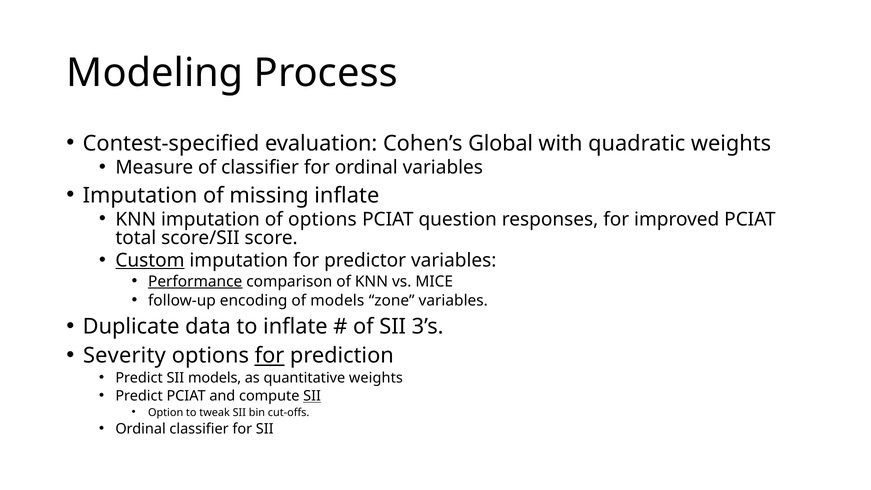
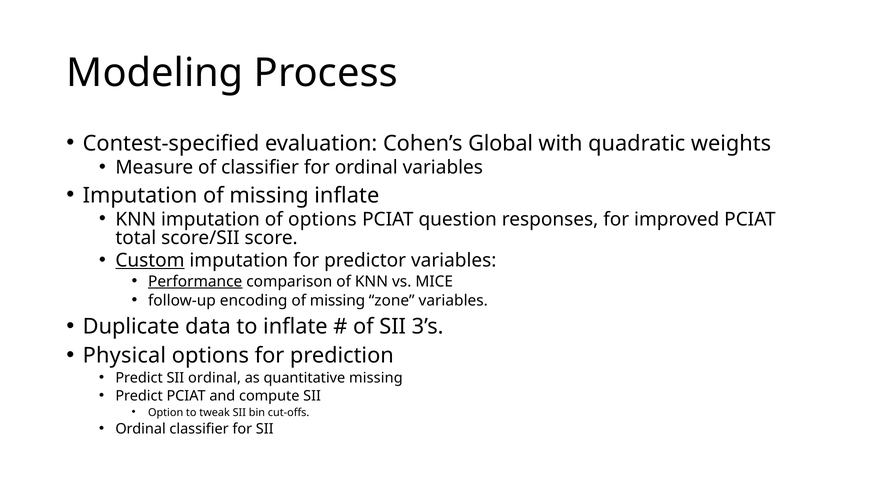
encoding of models: models -> missing (337, 300)
Severity: Severity -> Physical (124, 356)
for underline: present -> none (270, 356)
SII models: models -> ordinal (214, 378)
quantitative weights: weights -> missing (376, 378)
SII underline: present -> none (312, 396)
